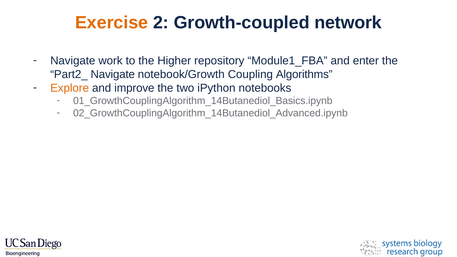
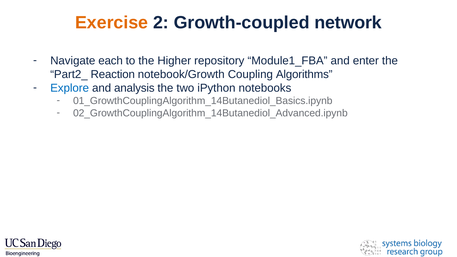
work: work -> each (111, 61)
Part2_ Navigate: Navigate -> Reaction (113, 74)
Explore colour: orange -> blue (70, 88)
improve: improve -> analysis (134, 88)
